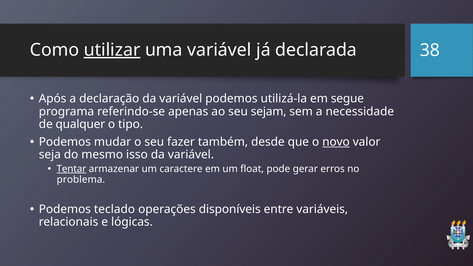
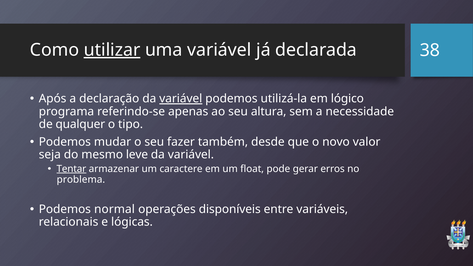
variável underline: none -> present (181, 99)
segue: segue -> lógico (347, 99)
sejam: sejam -> altura (269, 112)
novo underline: present -> none (336, 142)
isso: isso -> leve (137, 155)
teclado: teclado -> normal (114, 209)
